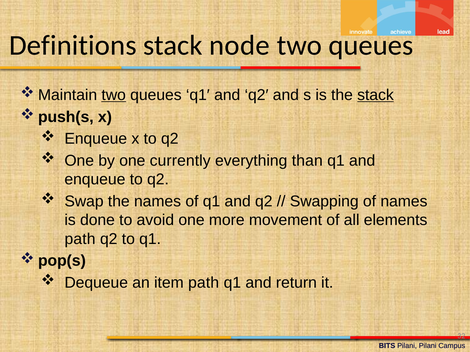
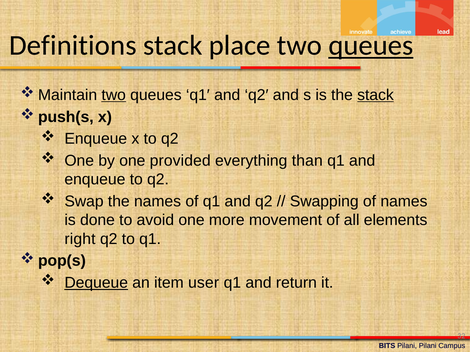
node: node -> place (240, 45)
queues underline: none -> present (371, 45)
currently: currently -> provided (180, 161)
path: path -> right (80, 239)
Dequeue underline: none -> present (96, 283)
item path: path -> user (204, 283)
